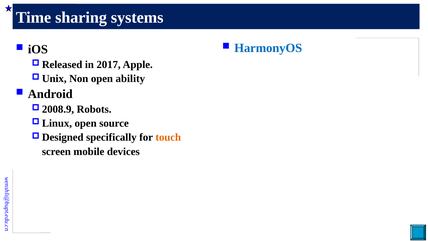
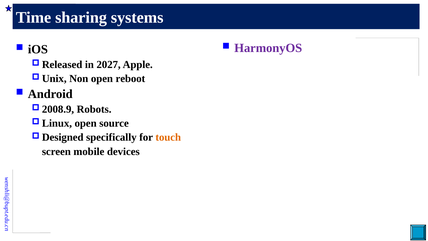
HarmonyOS colour: blue -> purple (268, 48)
2017: 2017 -> 2027 (109, 64)
ability: ability -> reboot (130, 79)
